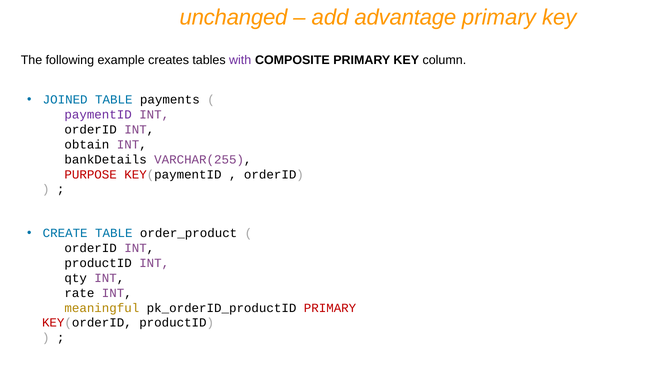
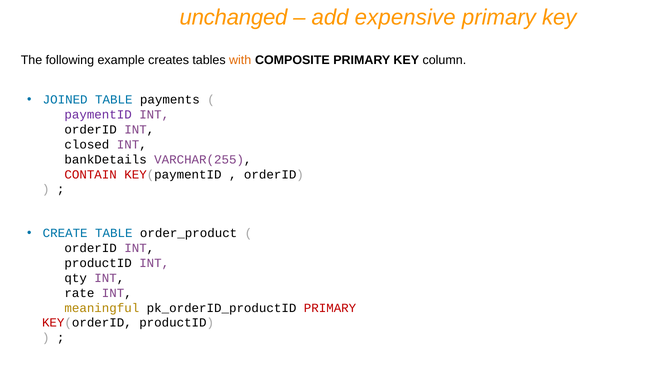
advantage: advantage -> expensive (405, 17)
with colour: purple -> orange (240, 60)
obtain: obtain -> closed (87, 145)
PURPOSE: PURPOSE -> CONTAIN (91, 174)
